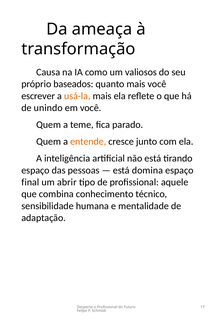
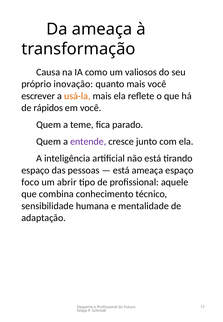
baseados: baseados -> inovação (73, 84)
unindo: unindo -> rápidos (48, 108)
entende colour: orange -> purple (88, 142)
está domina: domina -> ameaça (147, 170)
final: final -> foco (30, 182)
